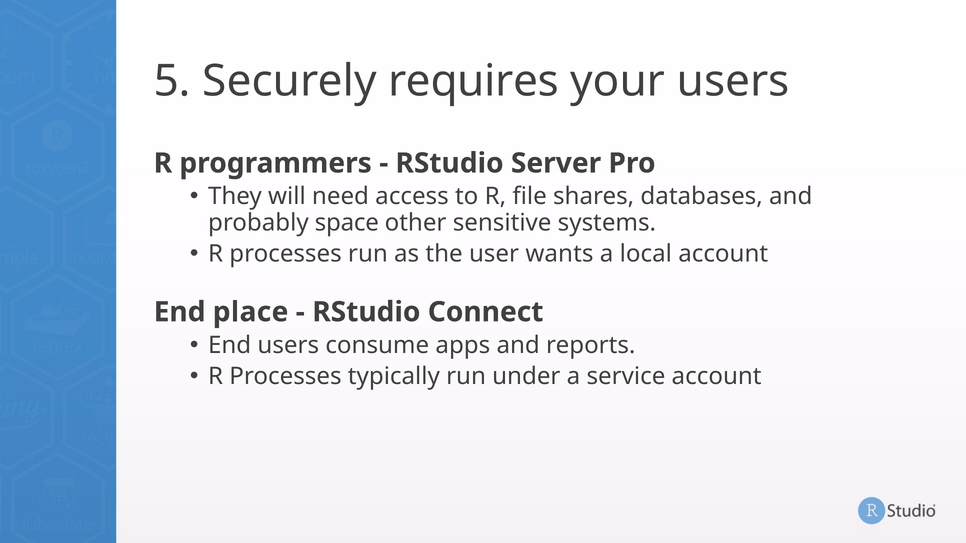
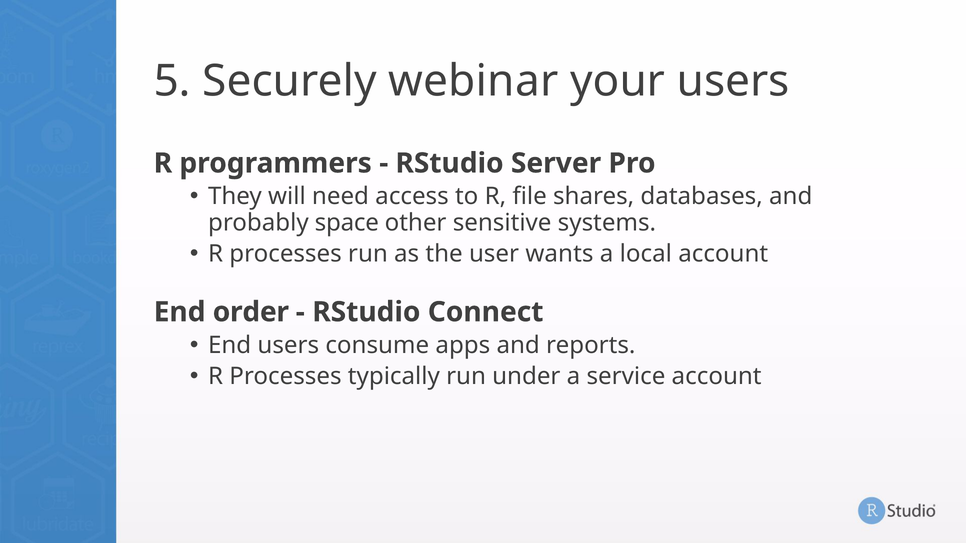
requires: requires -> webinar (473, 81)
place: place -> order (251, 312)
